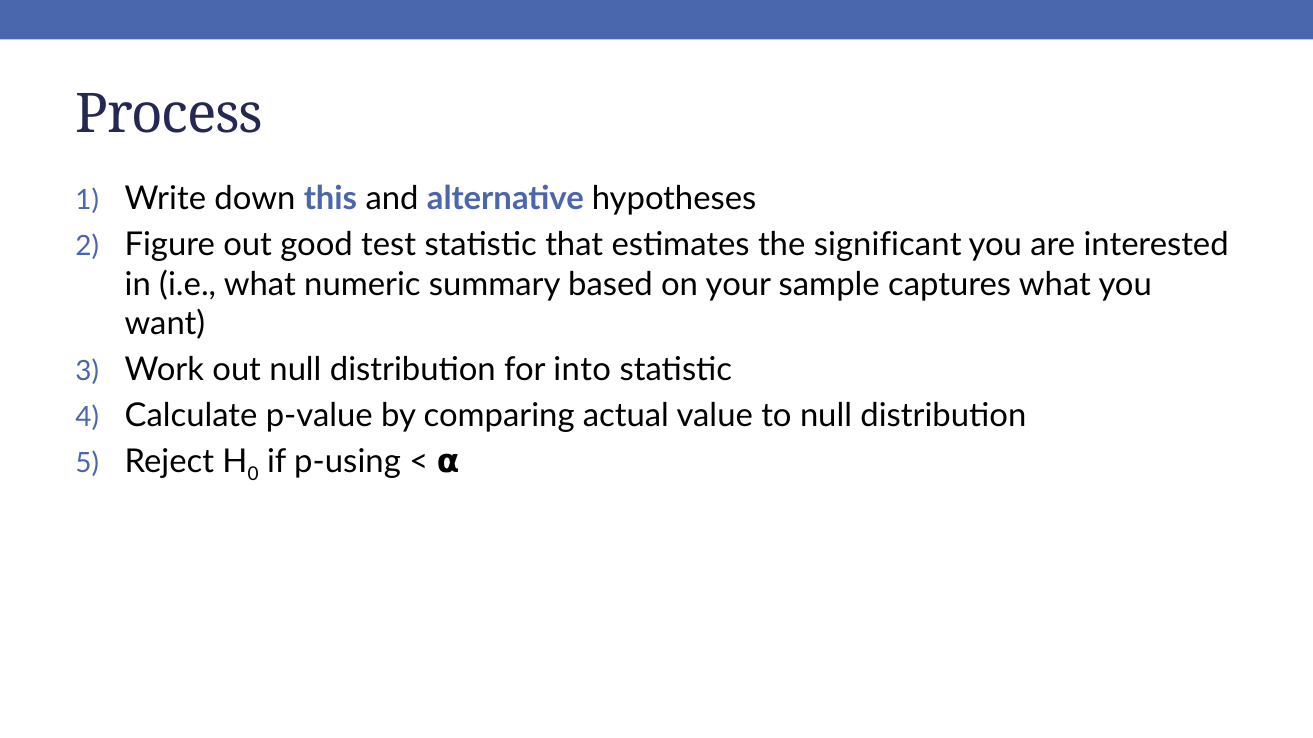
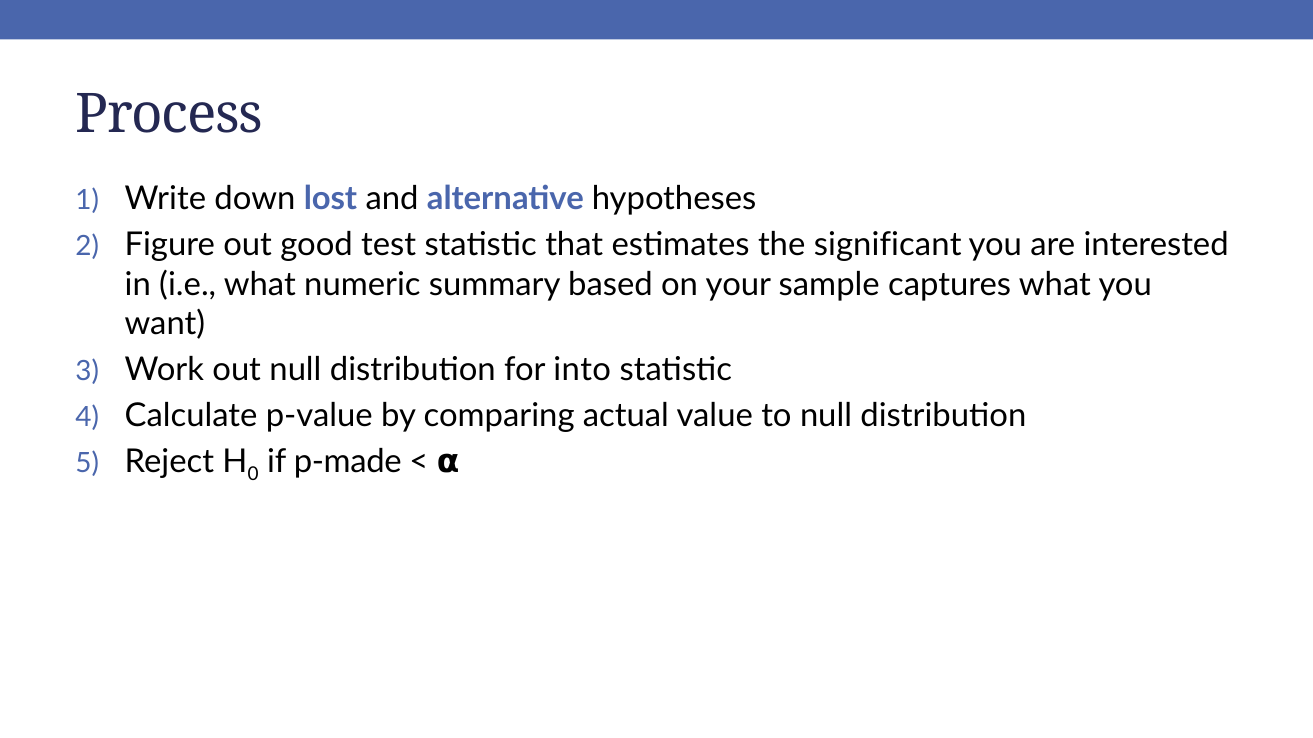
this: this -> lost (330, 199)
p-using: p-using -> p-made (348, 462)
